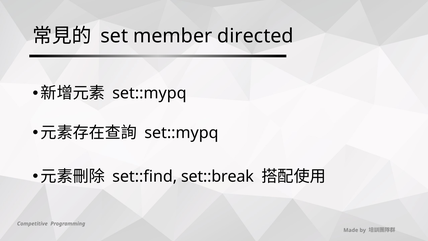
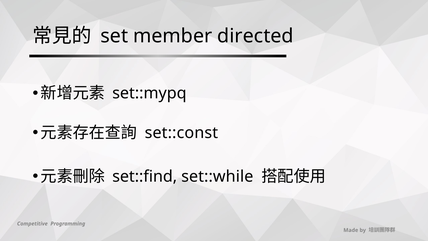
set::mypq: set::mypq -> set::const (181, 133)
set::break: set::break -> set::while (217, 176)
